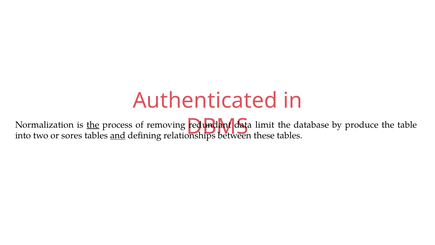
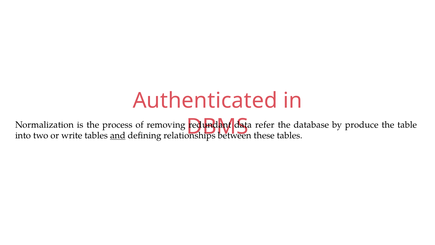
the underline: present -> none (93, 125)
limit: limit -> refer (265, 125)
sores: sores -> write (72, 135)
